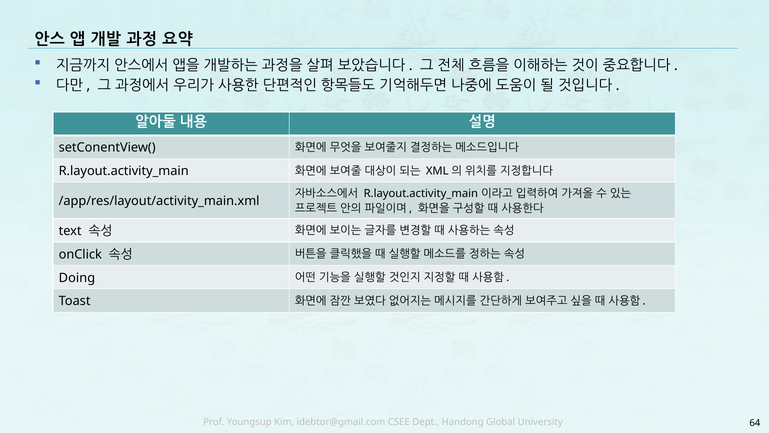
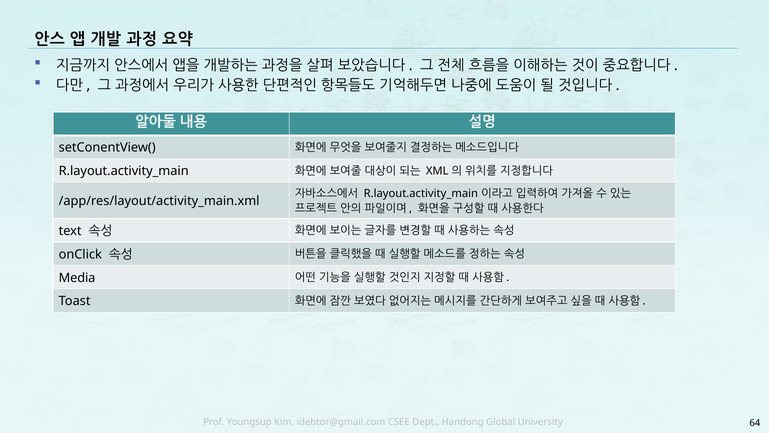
Doing: Doing -> Media (77, 278)
